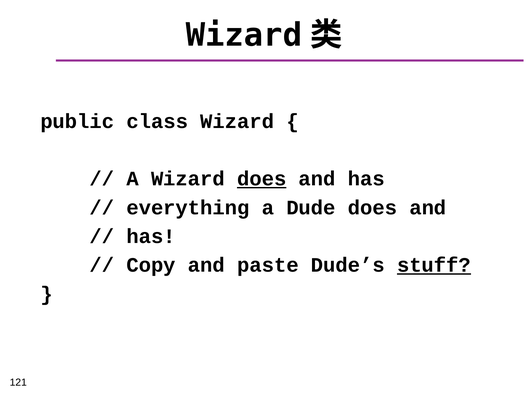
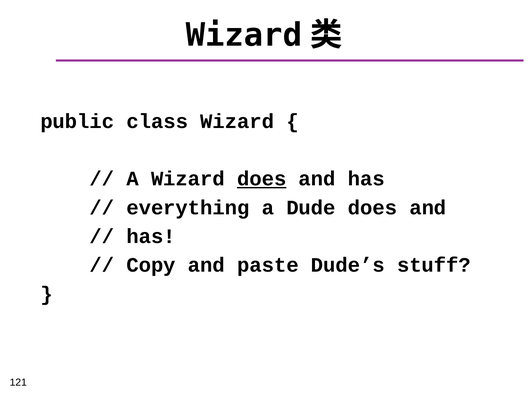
stuff underline: present -> none (434, 265)
